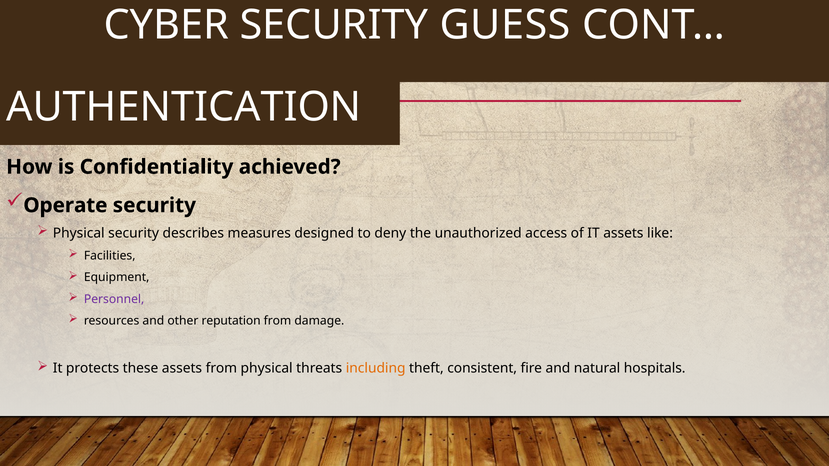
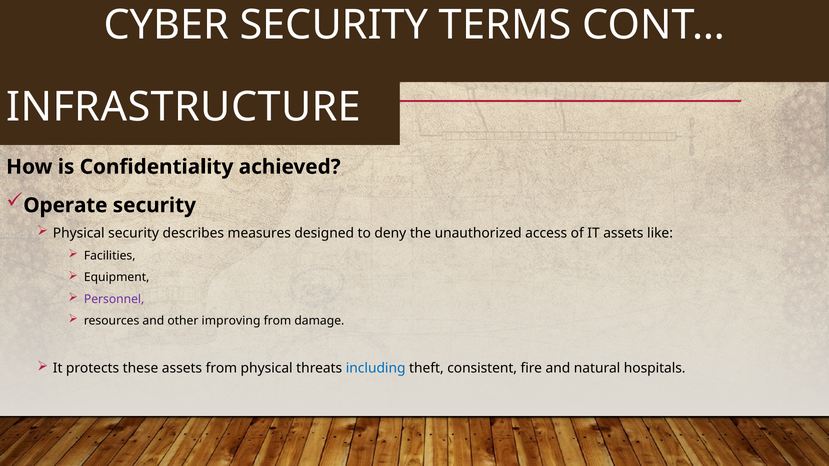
GUESS: GUESS -> TERMS (505, 25)
AUTHENTICATION: AUTHENTICATION -> INFRASTRUCTURE (184, 107)
reputation: reputation -> improving (231, 321)
including colour: orange -> blue (376, 369)
